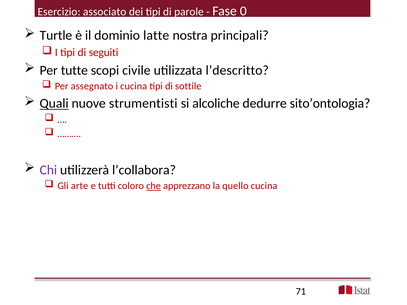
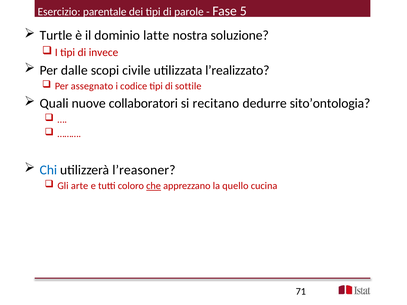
associato: associato -> parentale (105, 12)
0: 0 -> 5 (243, 11)
principali: principali -> soluzione (240, 36)
seguiti: seguiti -> invece (104, 53)
tutte: tutte -> dalle (74, 70)
l’descritto: l’descritto -> l’realizzato (237, 70)
i cucina: cucina -> codice (134, 86)
Quali underline: present -> none (54, 104)
strumentisti: strumentisti -> collaboratori (143, 104)
alcoliche: alcoliche -> recitano (216, 104)
Chi colour: purple -> blue (48, 170)
l’collabora: l’collabora -> l’reasoner (144, 170)
